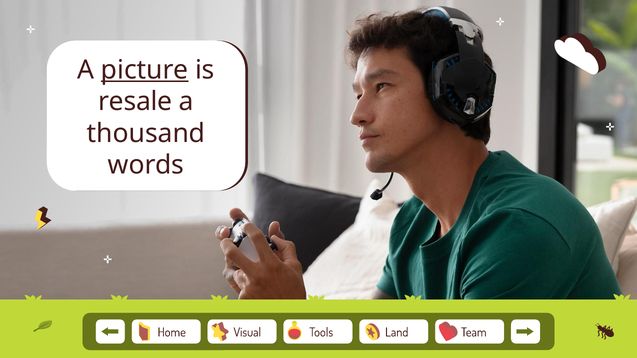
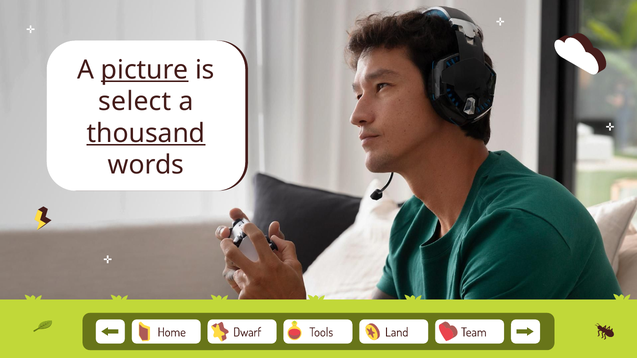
resale: resale -> select (135, 102)
thousand underline: none -> present (146, 134)
Visual: Visual -> Dwarf (247, 333)
